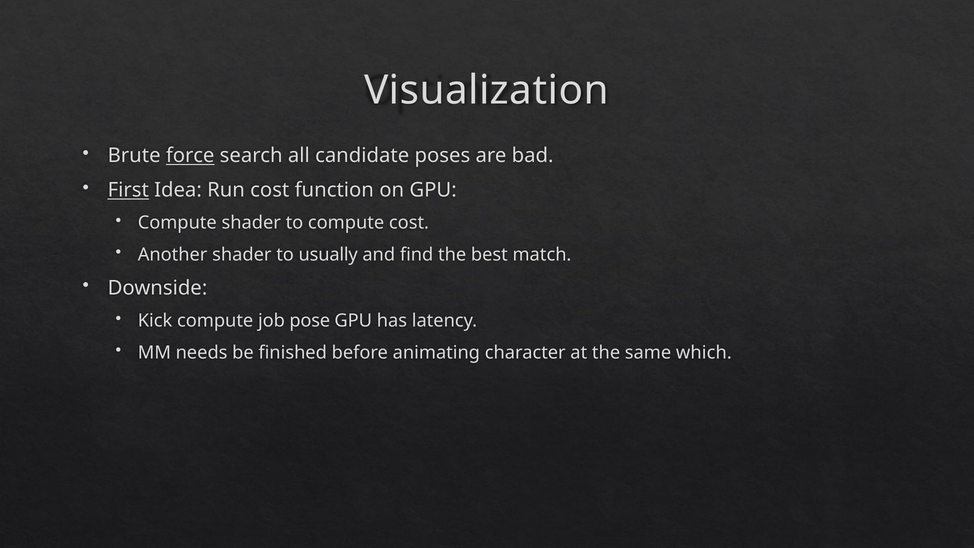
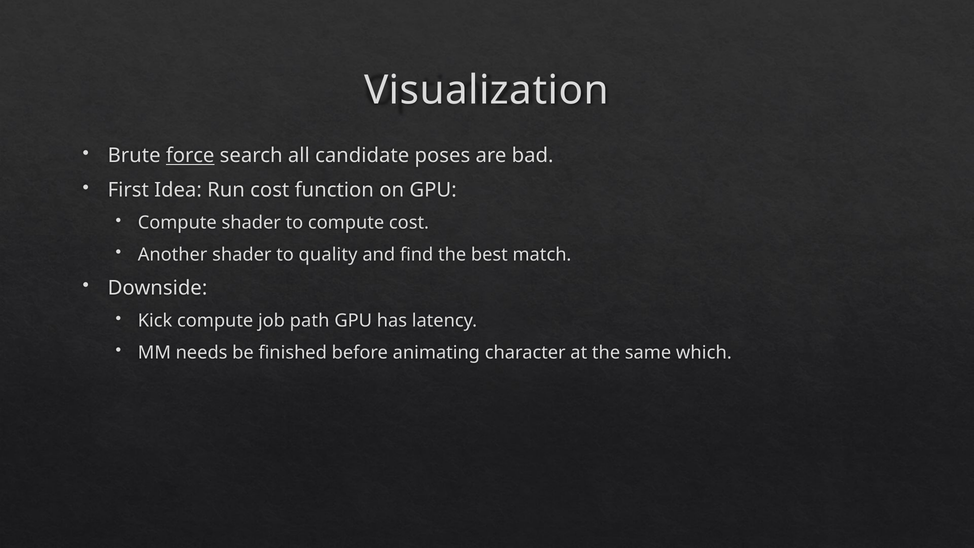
First underline: present -> none (128, 190)
usually: usually -> quality (328, 255)
pose: pose -> path (310, 321)
